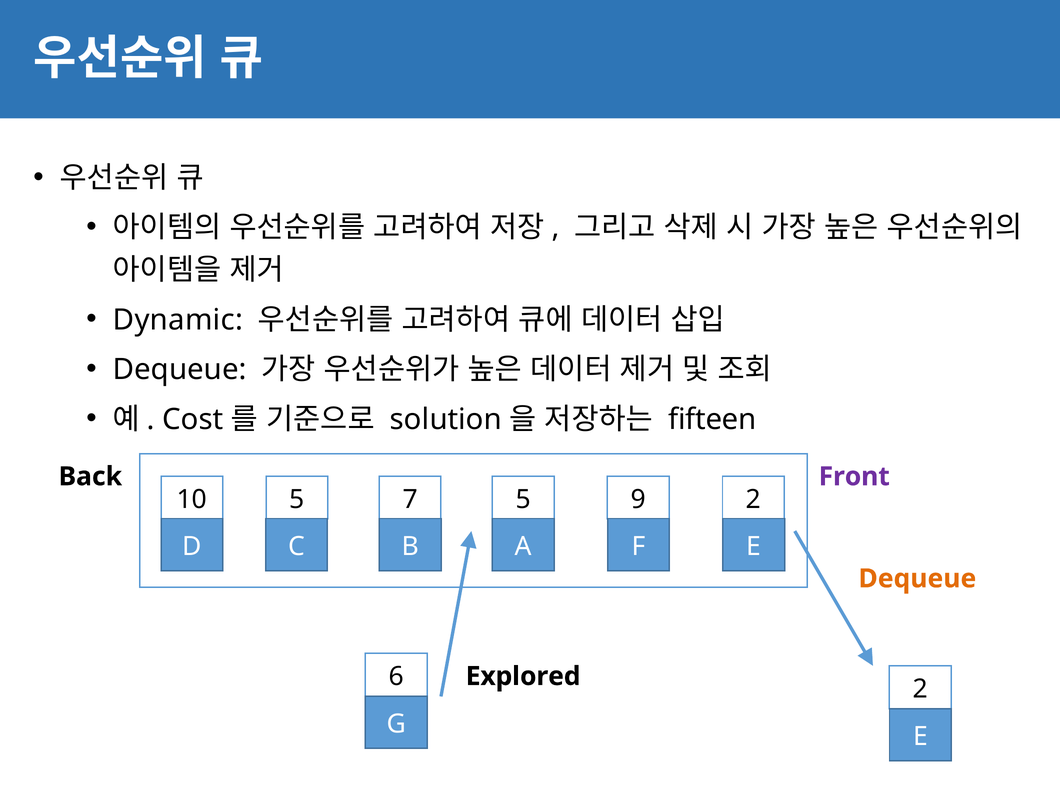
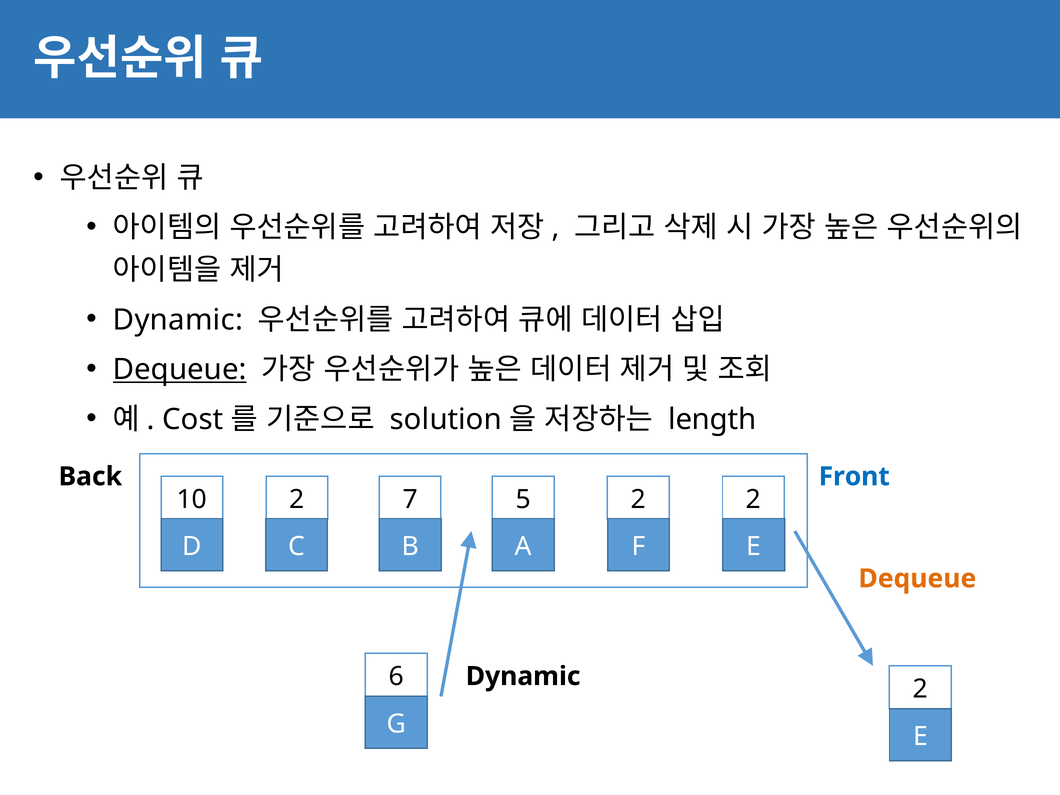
Dequeue underline: none -> present (180, 370)
fifteen: fifteen -> length (712, 419)
Front colour: purple -> blue (854, 477)
10 5: 5 -> 2 (297, 499)
5 9: 9 -> 2 (638, 499)
6 Explored: Explored -> Dynamic (523, 676)
